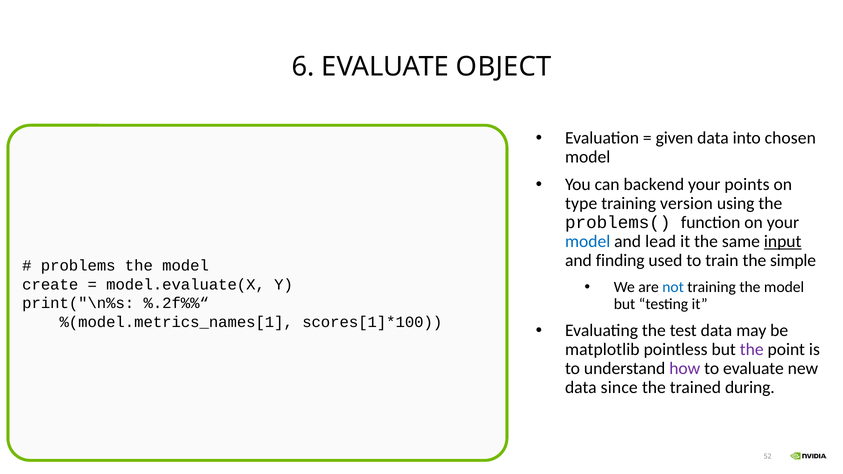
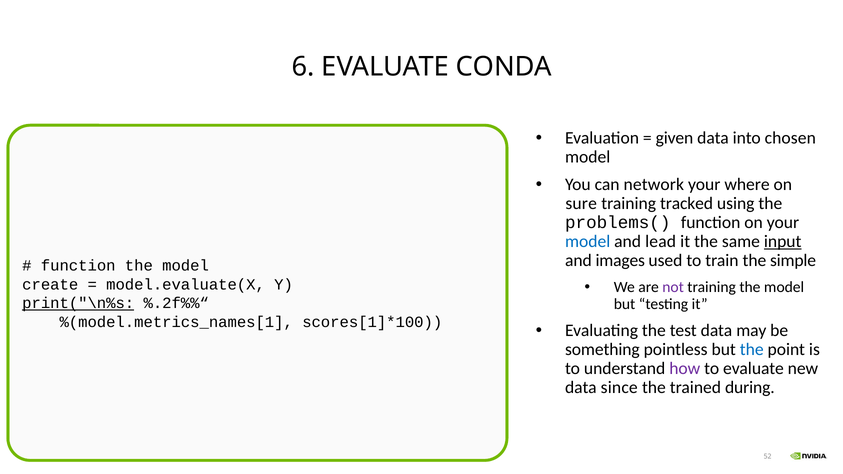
OBJECT: OBJECT -> CONDA (504, 67)
backend: backend -> network (654, 185)
points: points -> where (747, 185)
type: type -> sure (581, 204)
version: version -> tracked (687, 204)
finding: finding -> images (620, 261)
problems: problems -> function (78, 266)
not colour: blue -> purple (673, 287)
print("\n%s underline: none -> present (78, 303)
matplotlib: matplotlib -> something (602, 350)
the colour: purple -> blue (752, 350)
